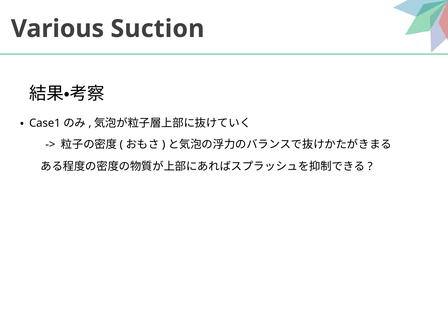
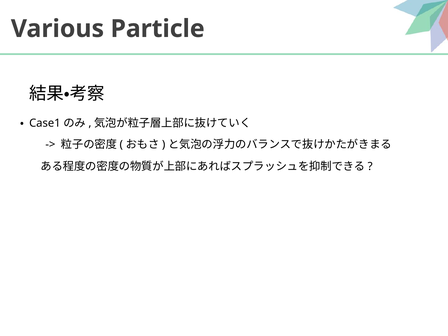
Suction: Suction -> Particle (158, 29)
